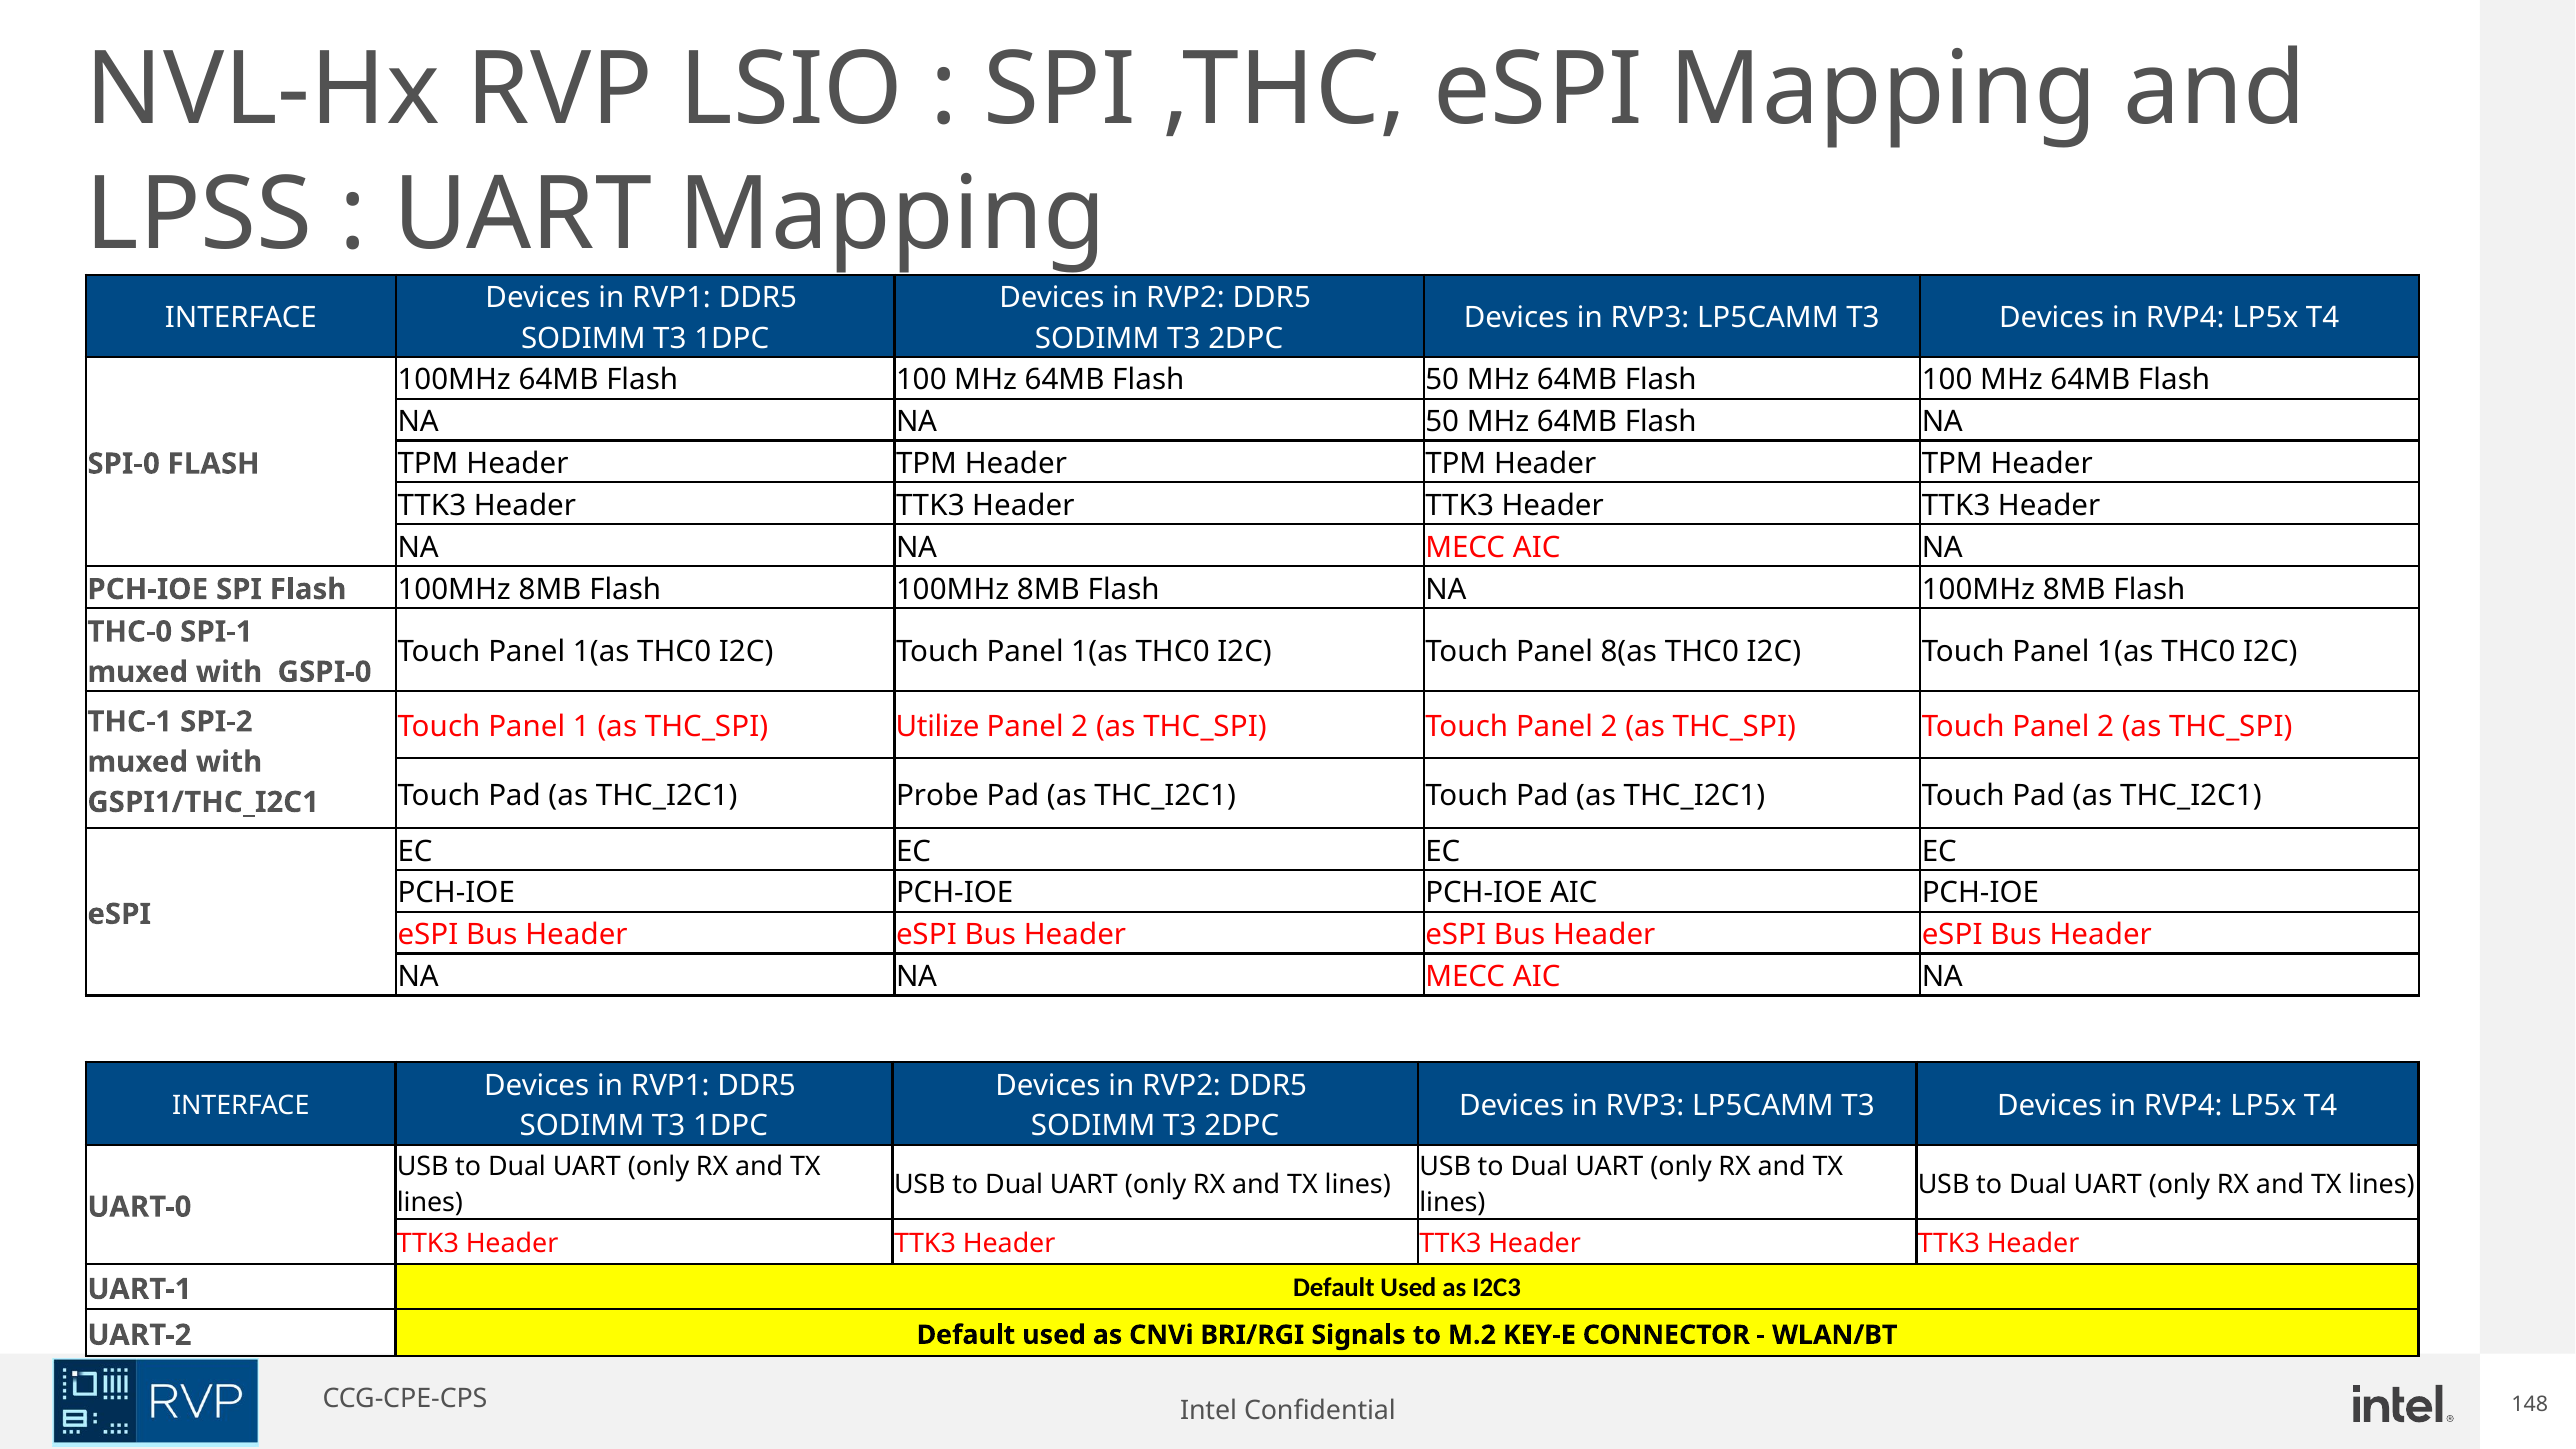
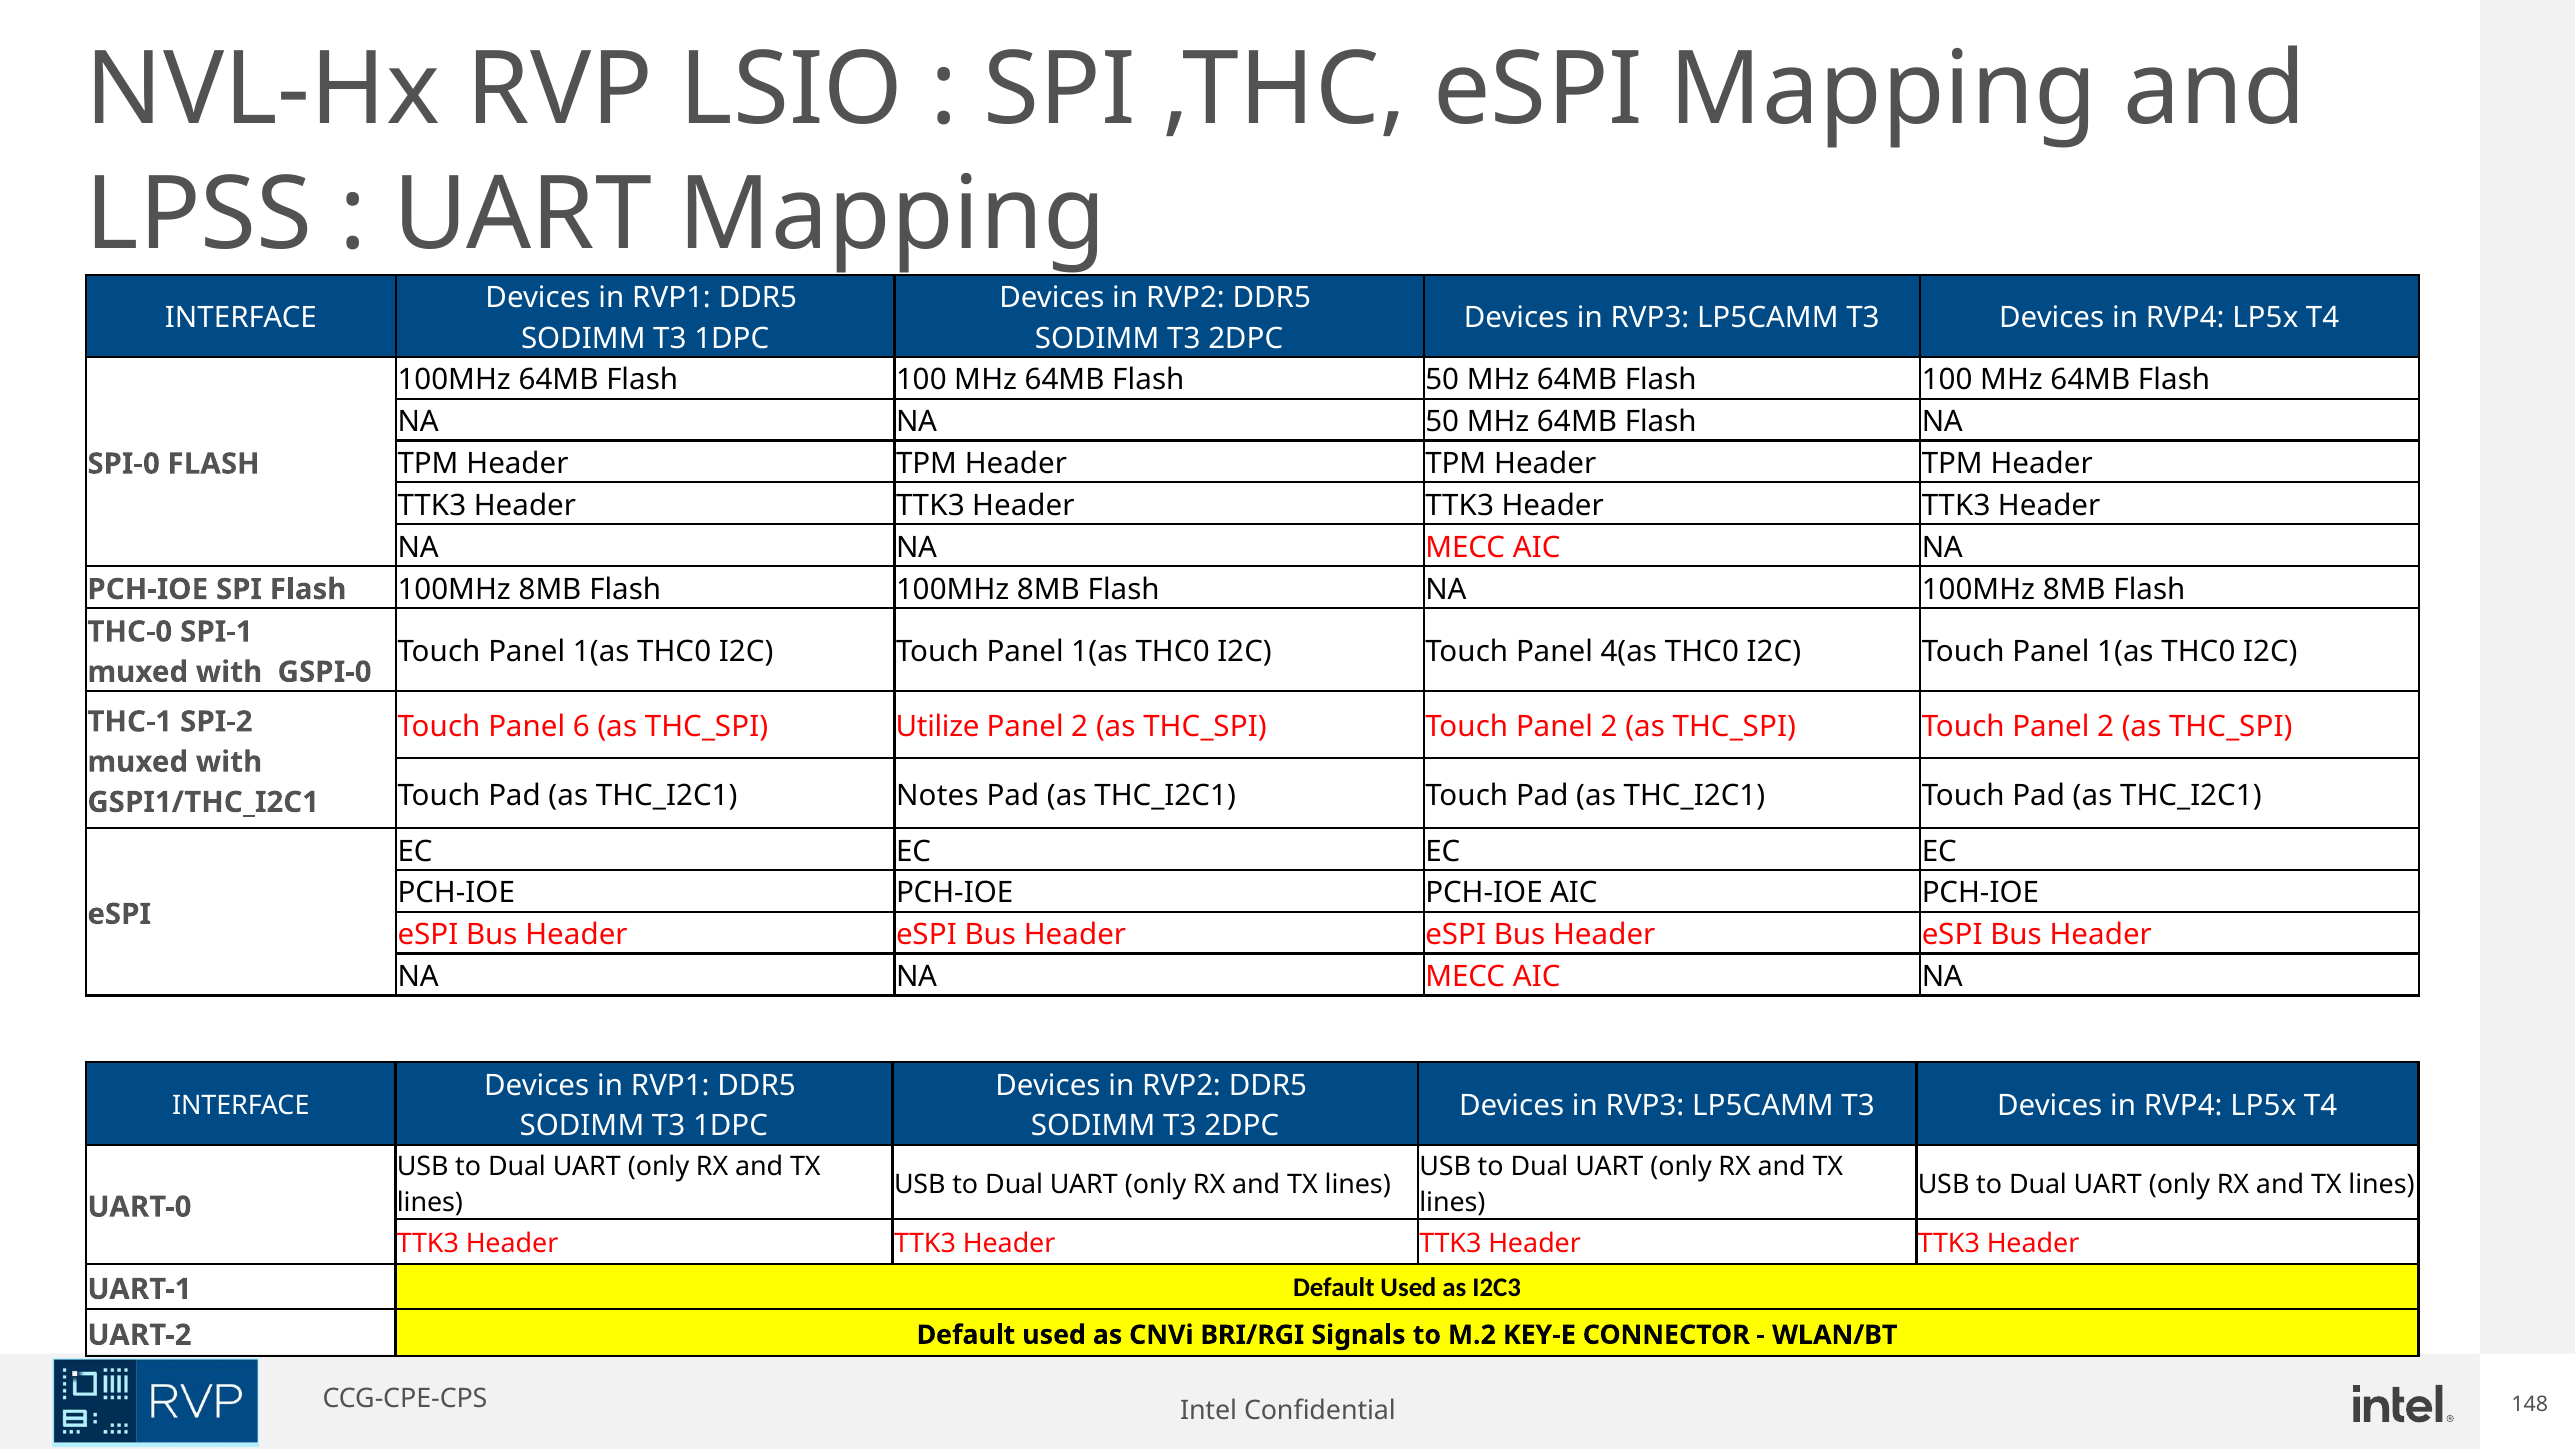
8(as: 8(as -> 4(as (1629, 652)
1: 1 -> 6 (581, 727)
Probe: Probe -> Notes (937, 795)
